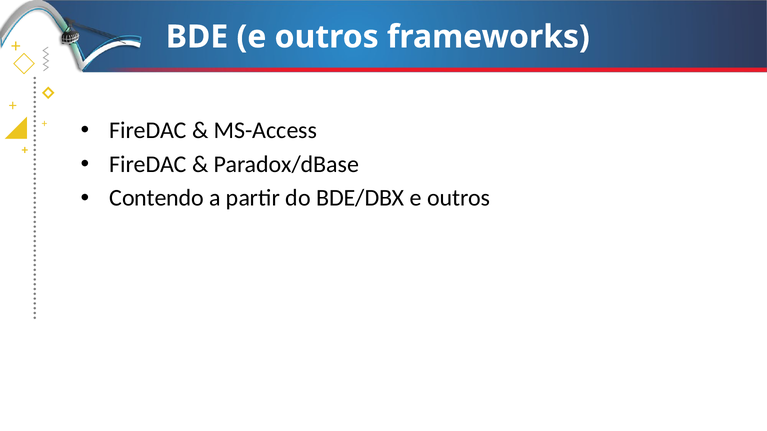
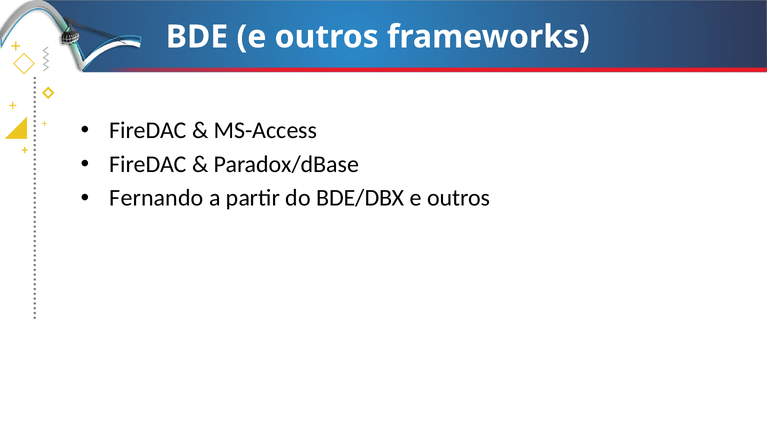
Contendo: Contendo -> Fernando (156, 198)
